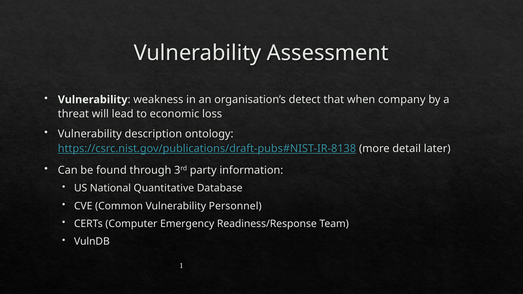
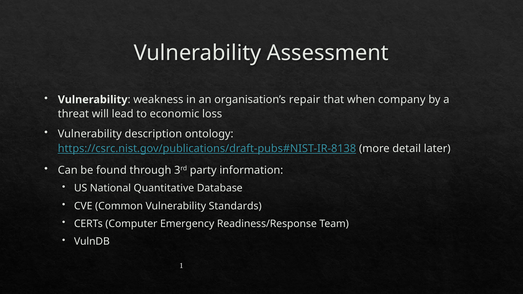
detect: detect -> repair (305, 100)
Personnel: Personnel -> Standards (235, 206)
